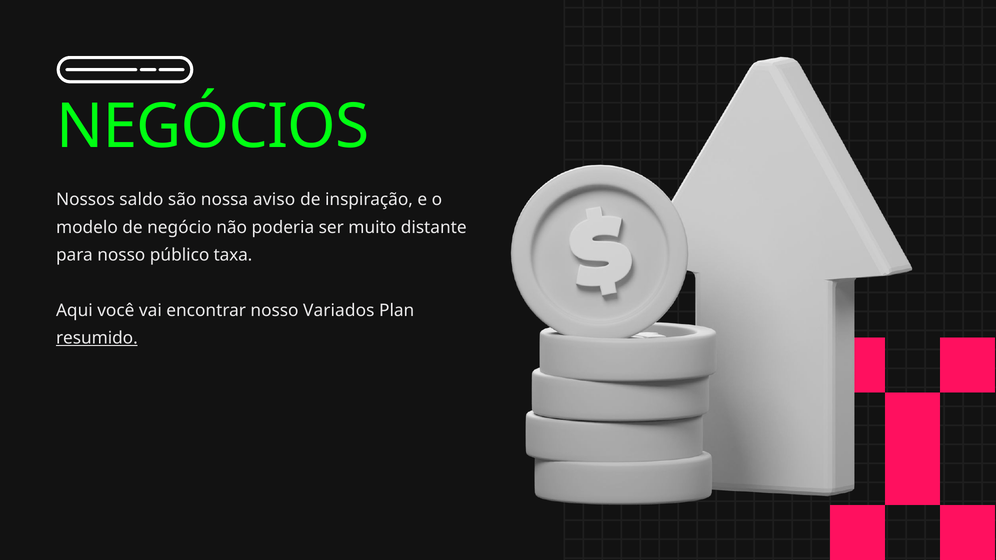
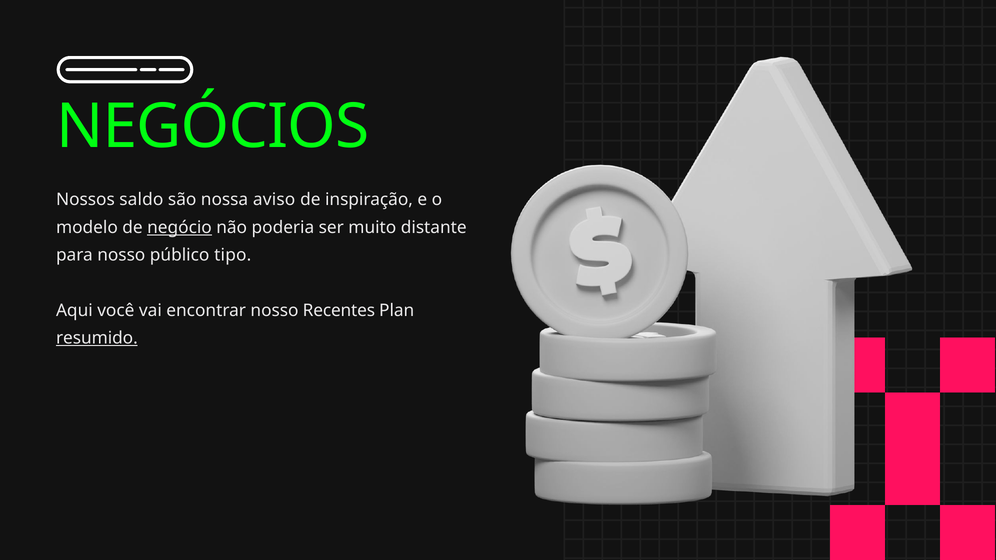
negócio underline: none -> present (179, 228)
taxa: taxa -> tipo (233, 255)
Variados: Variados -> Recentes (339, 311)
